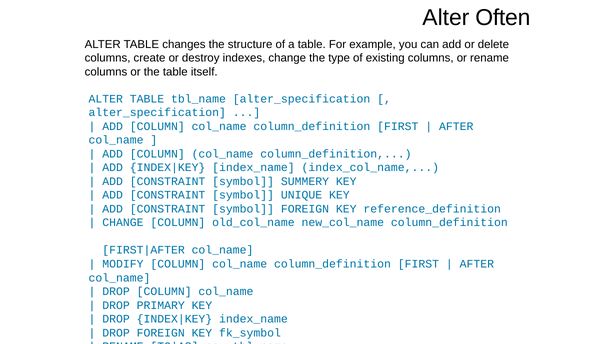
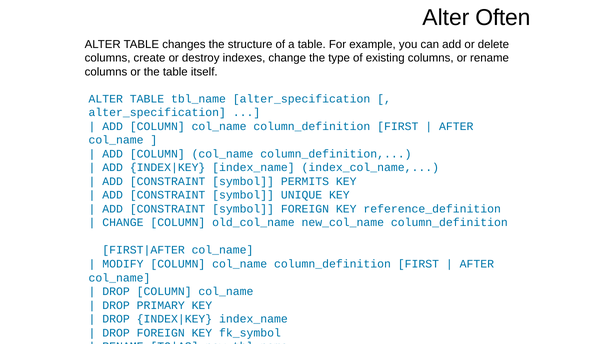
SUMMERY: SUMMERY -> PERMITS (305, 181)
